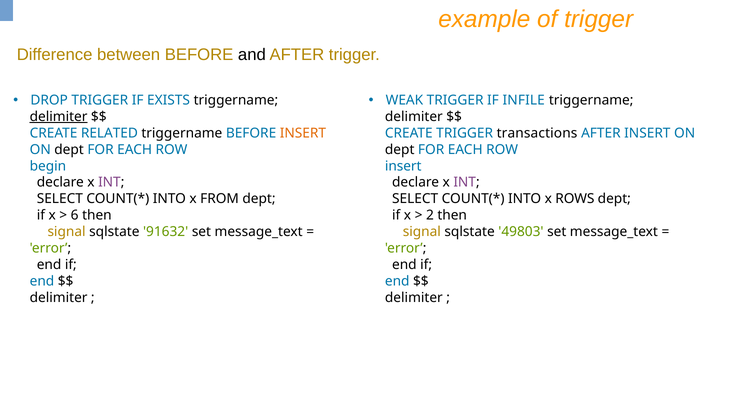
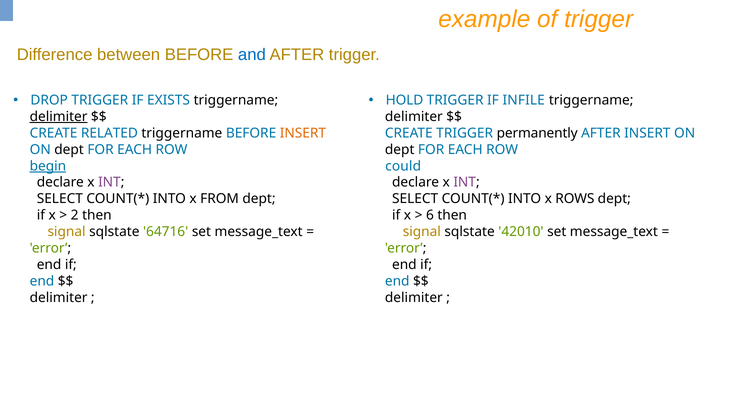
and colour: black -> blue (252, 55)
WEAK: WEAK -> HOLD (405, 100)
transactions: transactions -> permanently (537, 133)
begin underline: none -> present (48, 166)
insert: insert -> could (403, 166)
6: 6 -> 2 (75, 215)
2: 2 -> 6 (430, 215)
91632: 91632 -> 64716 (166, 232)
49803: 49803 -> 42010 (521, 232)
